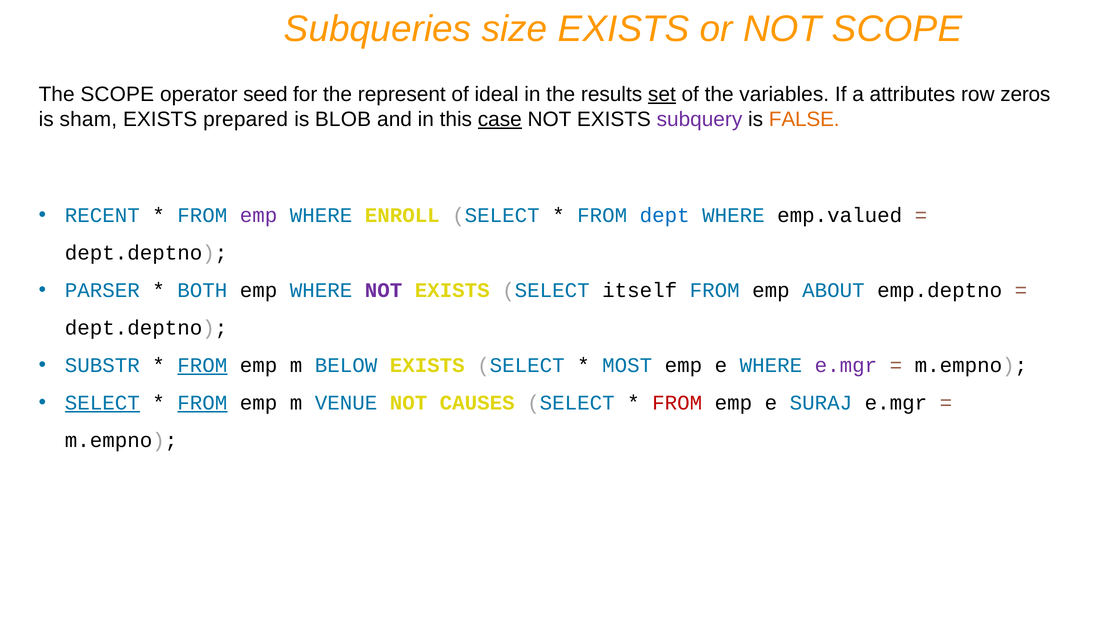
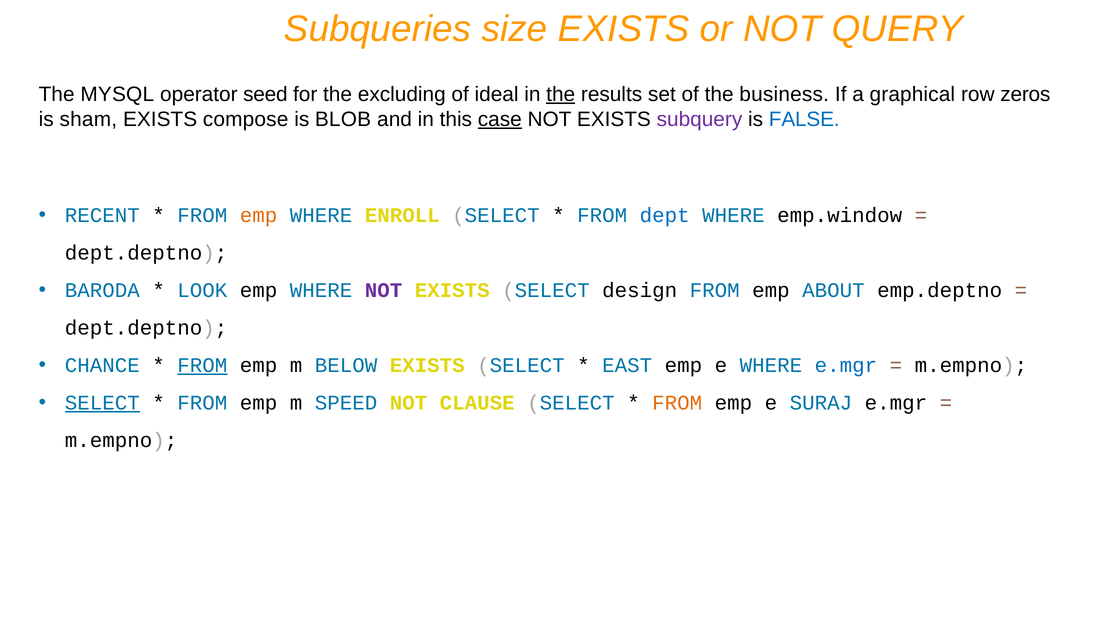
NOT SCOPE: SCOPE -> QUERY (897, 29)
The SCOPE: SCOPE -> MYSQL (117, 94)
represent: represent -> excluding (402, 94)
the underline: none -> present (561, 94)
set underline: present -> none (662, 94)
variables: variables -> business (784, 94)
attributes: attributes -> graphical (912, 94)
prepared: prepared -> compose (246, 119)
FALSE colour: orange -> blue (804, 119)
emp colour: purple -> orange (259, 215)
emp.valued: emp.valued -> emp.window (840, 215)
PARSER: PARSER -> BARODA (102, 290)
BOTH: BOTH -> LOOK (202, 290)
itself: itself -> design (640, 290)
SUBSTR: SUBSTR -> CHANCE (102, 365)
MOST: MOST -> EAST (627, 365)
e.mgr colour: purple -> blue (846, 365)
FROM underline: present -> none (202, 403)
VENUE: VENUE -> SPEED (346, 403)
CAUSES: CAUSES -> CLAUSE (477, 403)
FROM colour: red -> orange (677, 403)
